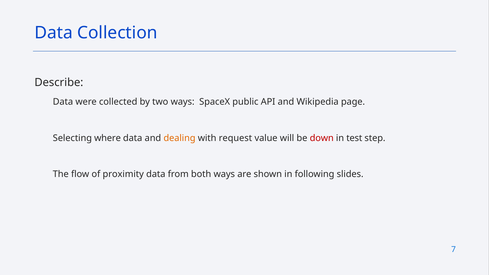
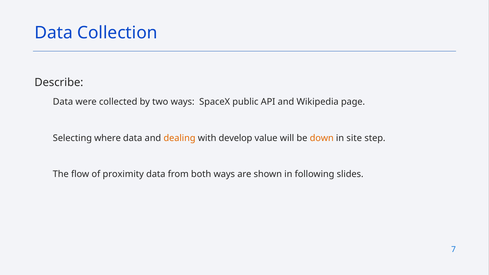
request: request -> develop (235, 138)
down colour: red -> orange (322, 138)
test: test -> site (354, 138)
